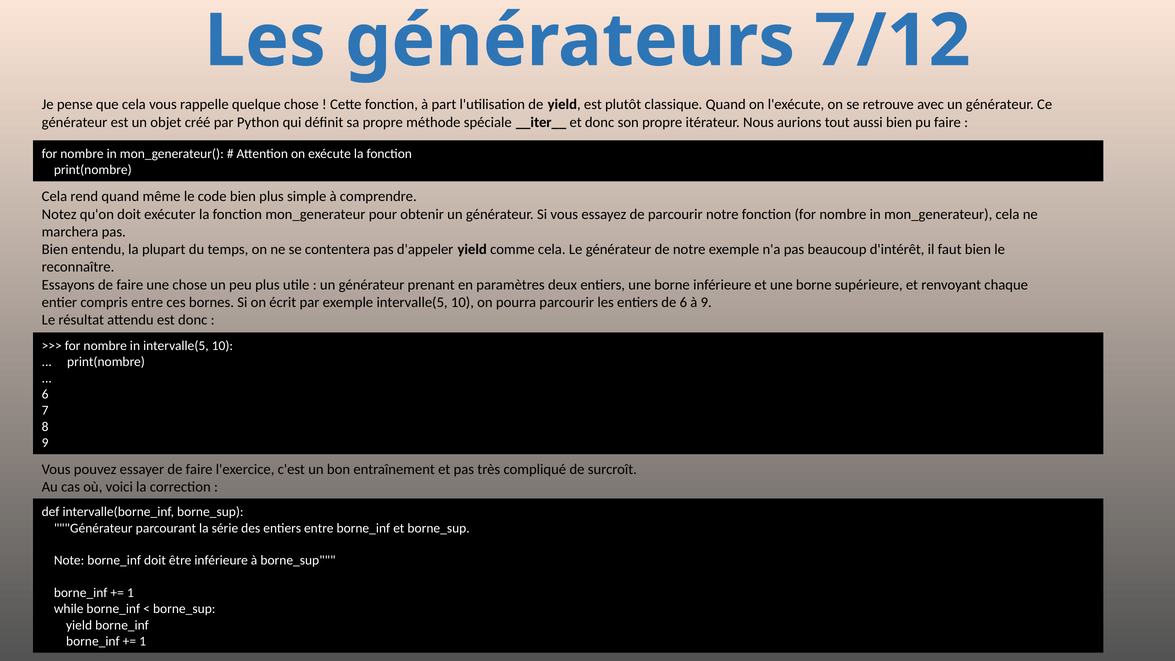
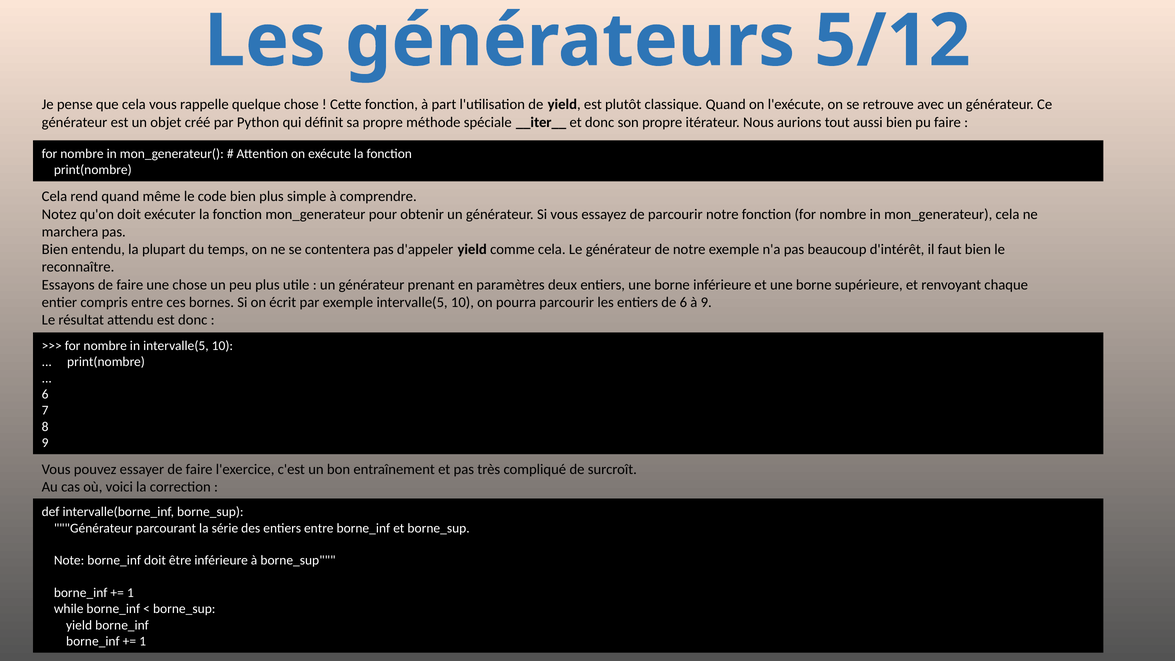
7/12: 7/12 -> 5/12 (892, 41)
